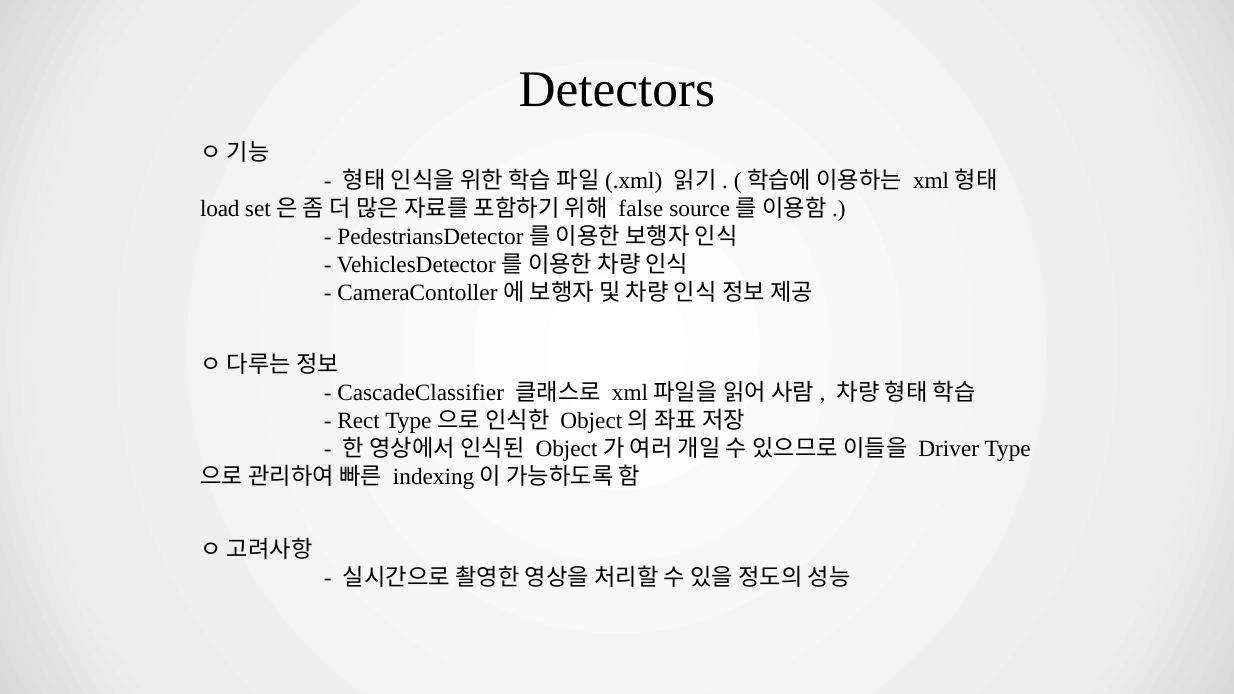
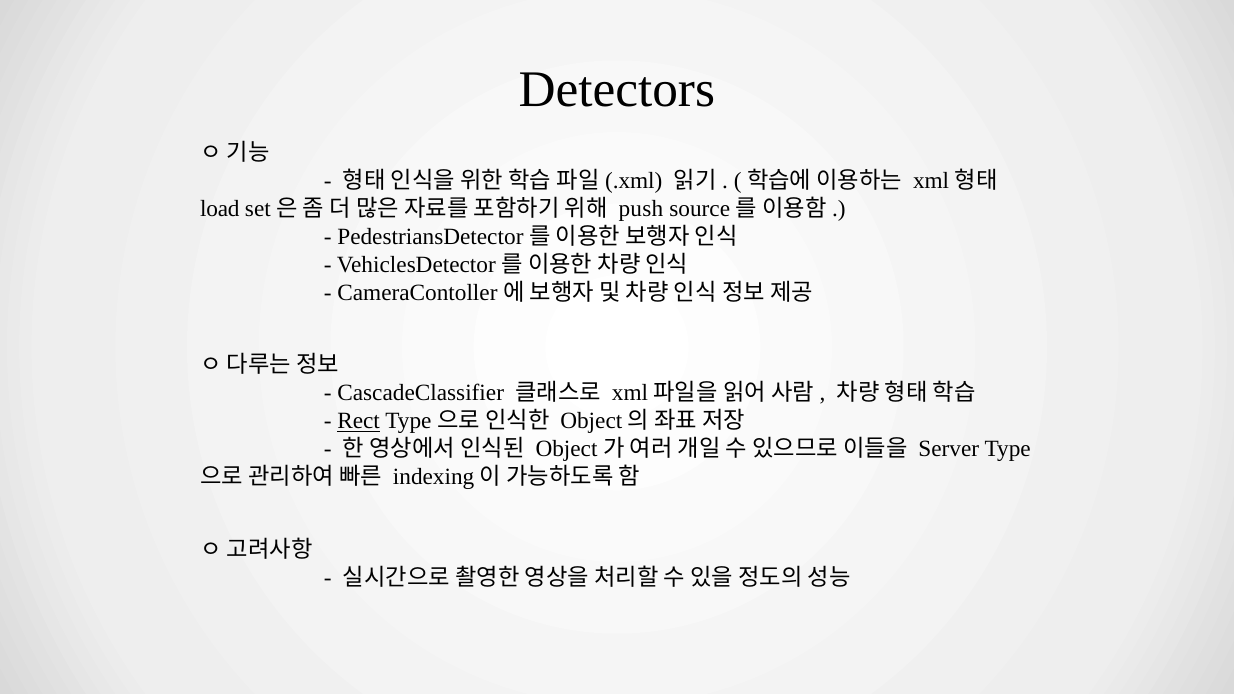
false: false -> push (641, 209)
Rect underline: none -> present (359, 421)
Driver: Driver -> Server (949, 449)
